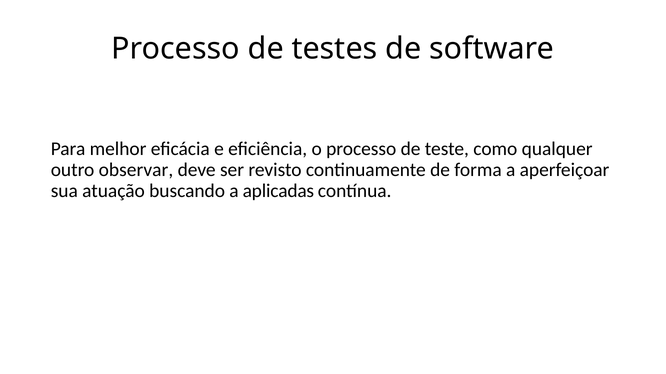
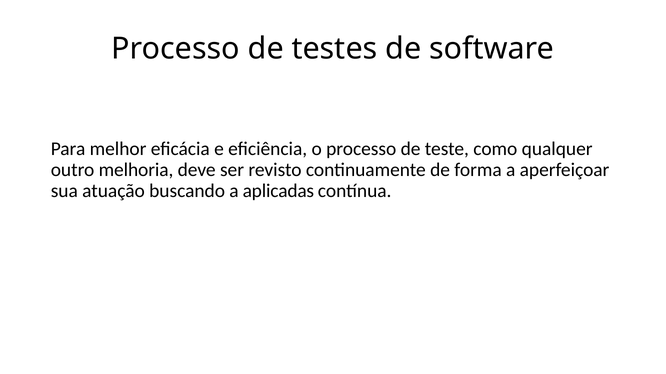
observar: observar -> melhoria (136, 170)
